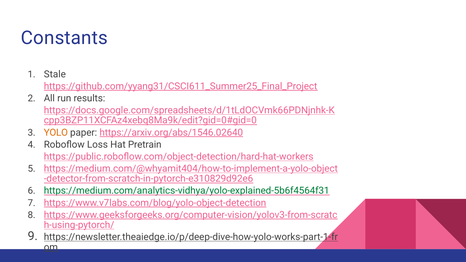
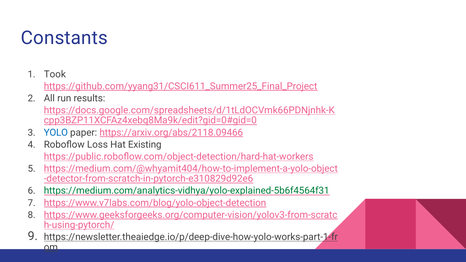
Stale: Stale -> Took (55, 74)
YOLO colour: orange -> blue (56, 133)
https://arxiv.org/abs/1546.02640: https://arxiv.org/abs/1546.02640 -> https://arxiv.org/abs/2118.09466 (171, 133)
Pretrain: Pretrain -> Existing (145, 145)
